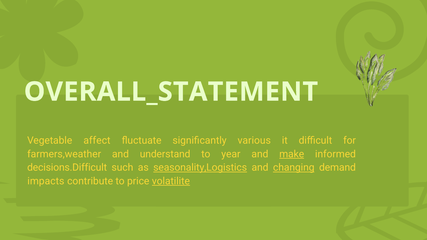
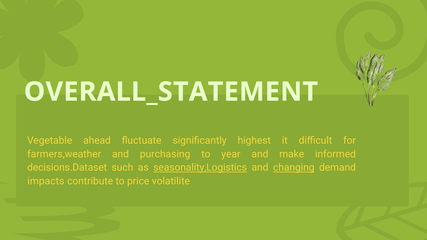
affect: affect -> ahead (97, 141)
various: various -> highest (254, 141)
understand: understand -> purchasing (165, 154)
make underline: present -> none (292, 154)
decisions.Difficult: decisions.Difficult -> decisions.Dataset (67, 168)
volatilite underline: present -> none (171, 181)
